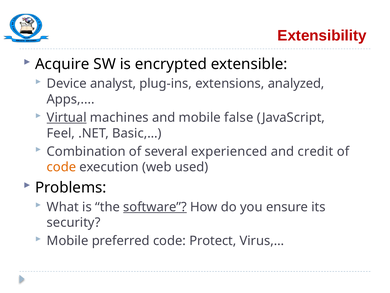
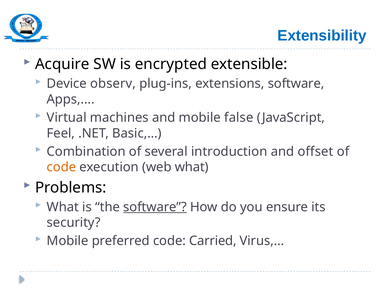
Extensibility colour: red -> blue (322, 36)
analyst: analyst -> observ (113, 84)
extensions analyzed: analyzed -> software (296, 84)
Virtual underline: present -> none (67, 117)
experienced: experienced -> introduction (229, 151)
credit: credit -> offset (315, 151)
web used: used -> what (192, 167)
Protect: Protect -> Carried (213, 241)
